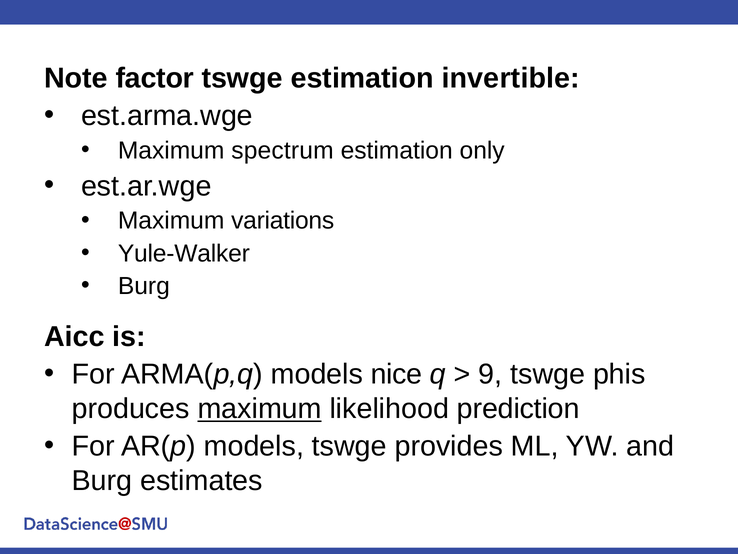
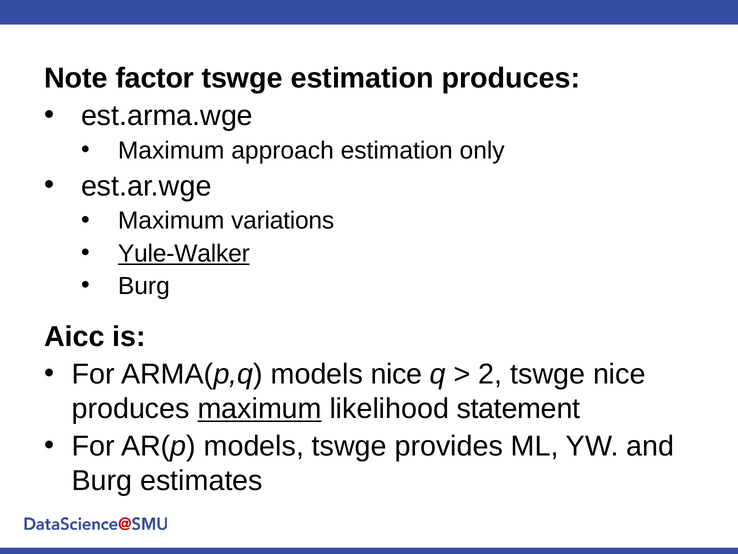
estimation invertible: invertible -> produces (511, 78)
spectrum: spectrum -> approach (283, 151)
Yule-Walker underline: none -> present (184, 253)
9: 9 -> 2 (490, 374)
tswge phis: phis -> nice (619, 374)
prediction: prediction -> statement (518, 408)
